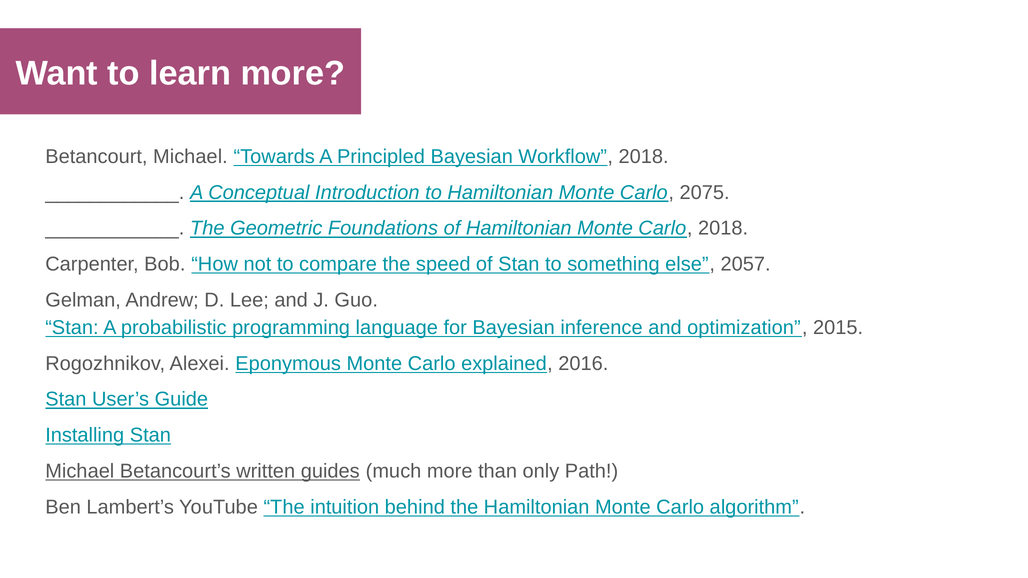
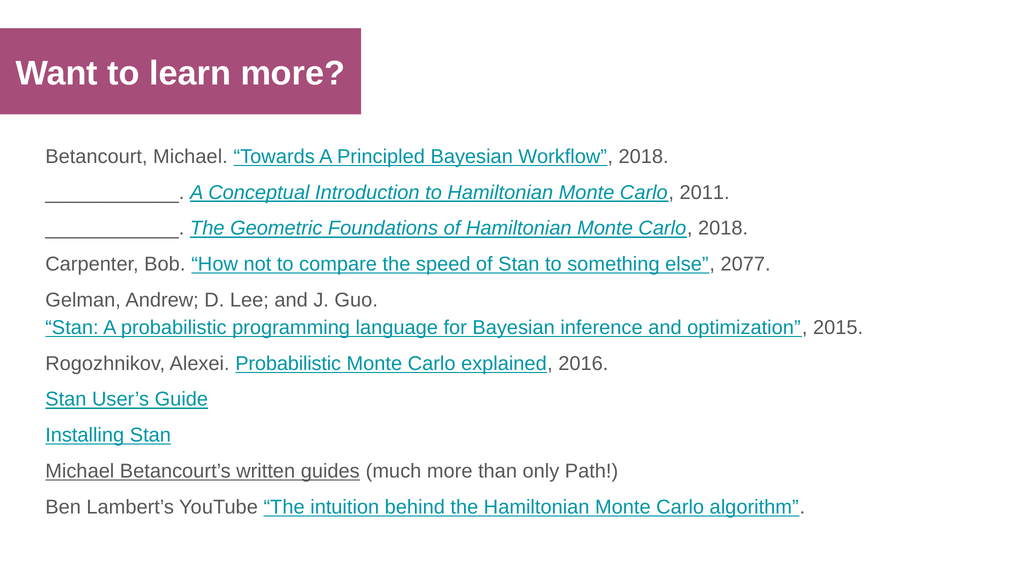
2075: 2075 -> 2011 (705, 193)
2057: 2057 -> 2077 (746, 264)
Alexei Eponymous: Eponymous -> Probabilistic (288, 364)
